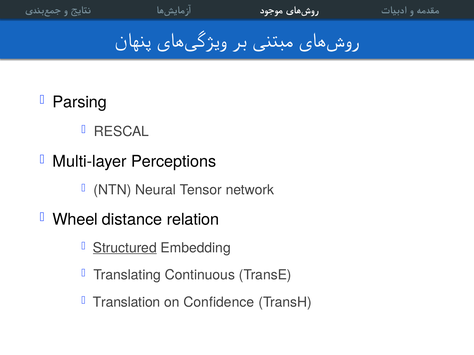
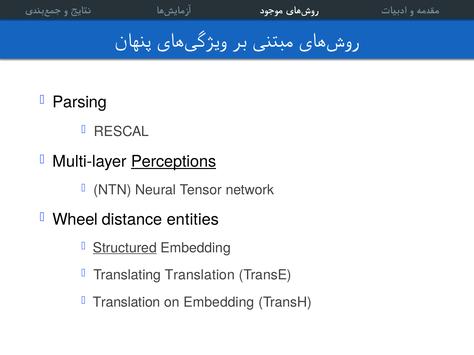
Perceptions underline: none -> present (174, 162)
relation: relation -> entities (193, 220)
Translating Continuous: Continuous -> Translation (200, 275)
on Confidence: Confidence -> Embedding (219, 303)
